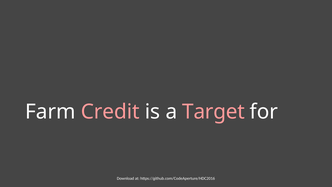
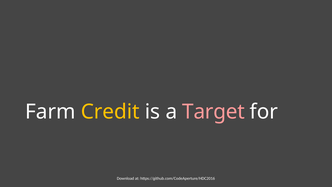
Credit colour: pink -> yellow (110, 112)
